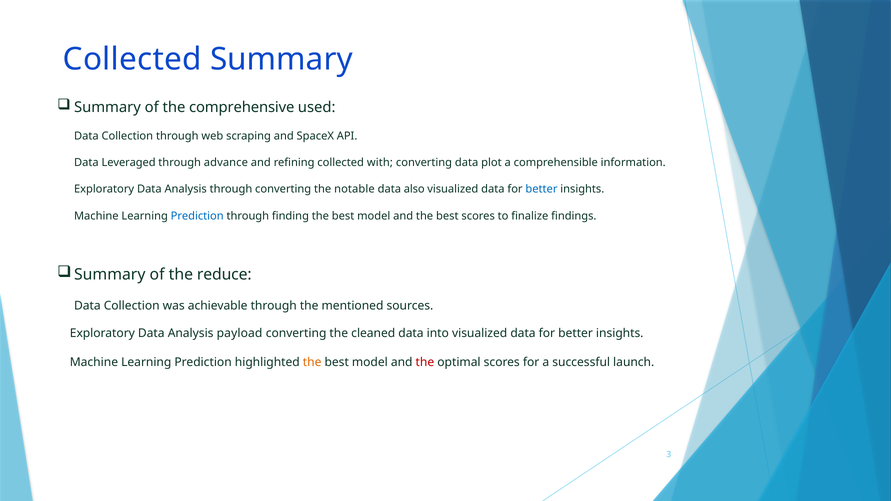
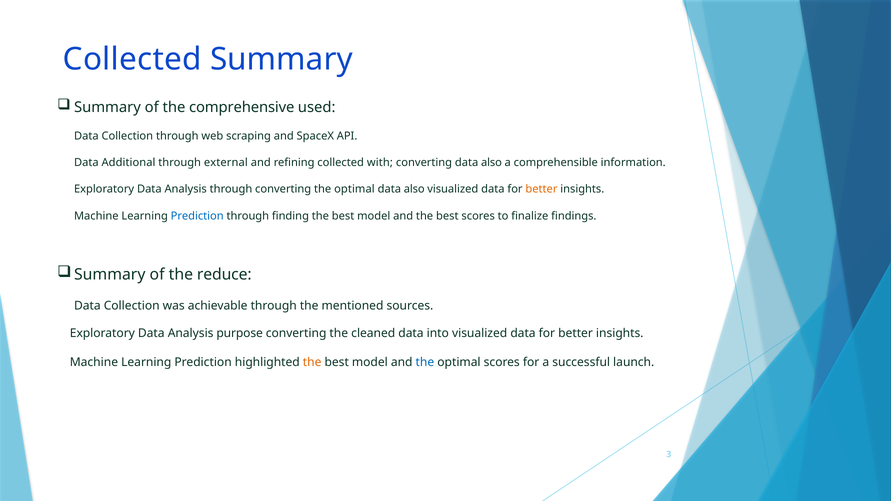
Leveraged: Leveraged -> Additional (129, 163)
advance: advance -> external (226, 163)
converting data plot: plot -> also (491, 163)
converting the notable: notable -> optimal (354, 189)
better colour: blue -> orange (541, 189)
payload: payload -> purpose (240, 333)
the colour: red -> blue (425, 362)
